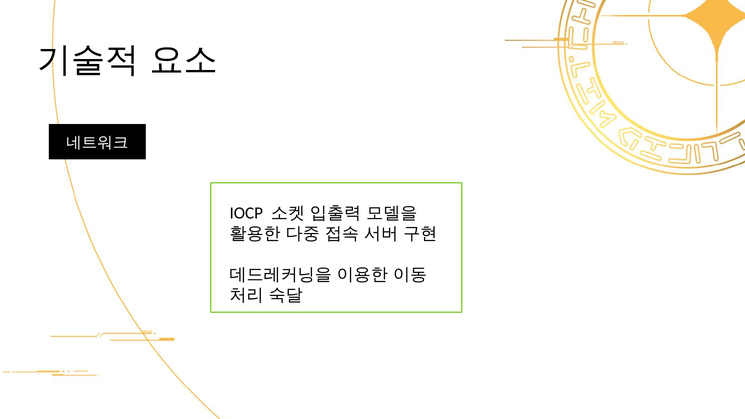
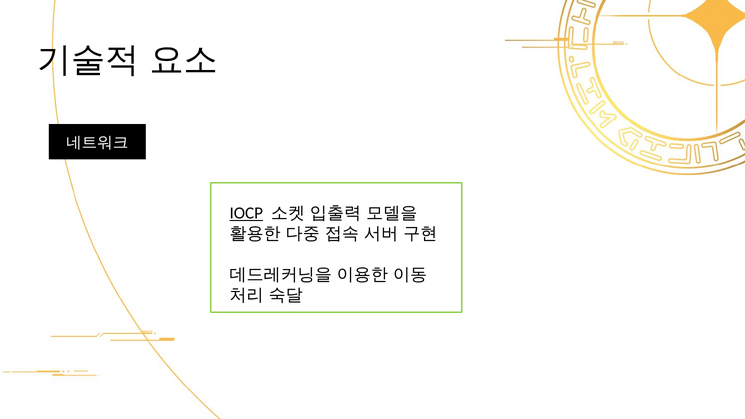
IOCP underline: none -> present (246, 213)
